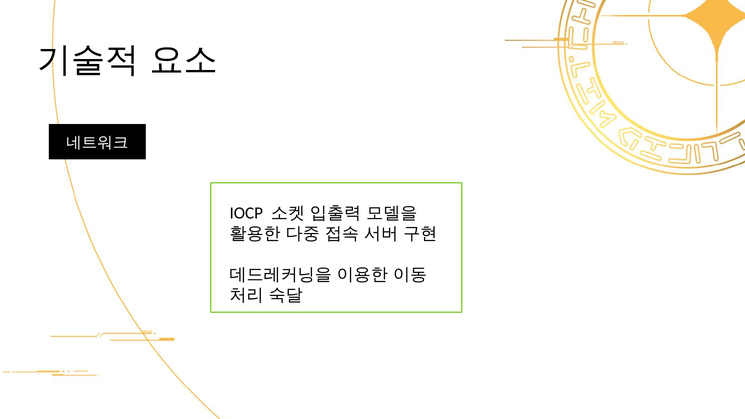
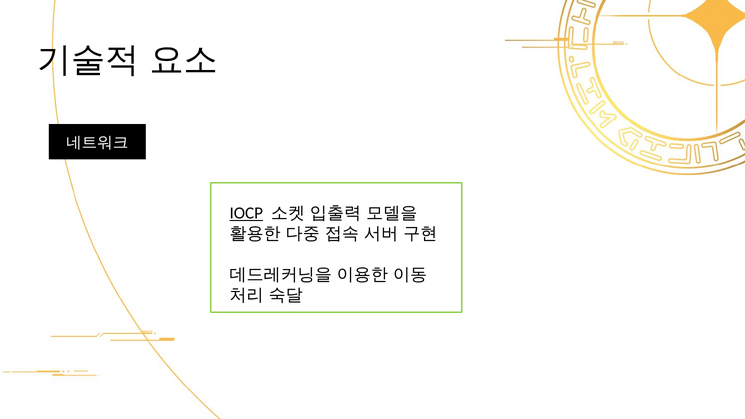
IOCP underline: none -> present (246, 213)
